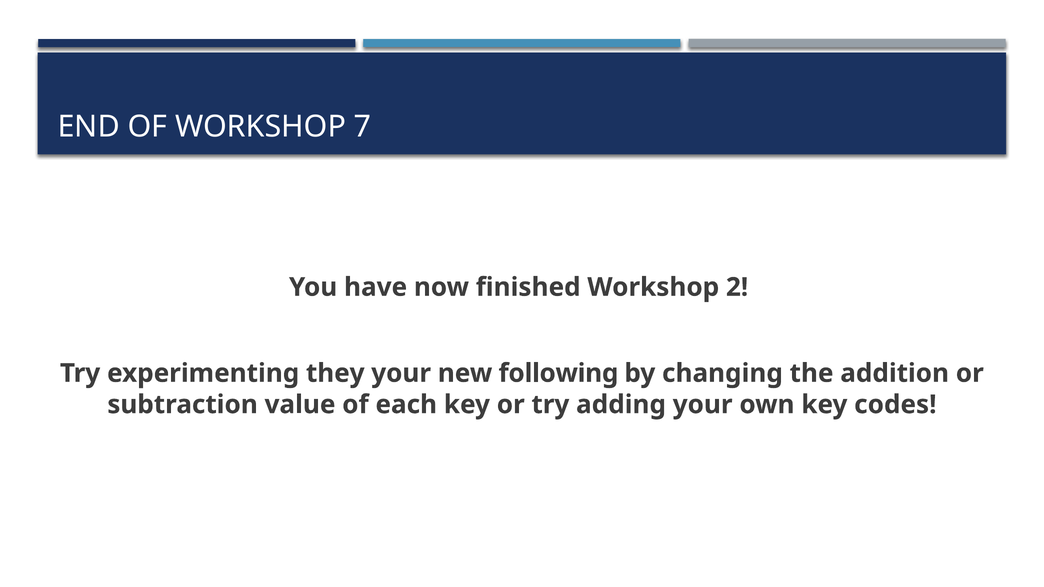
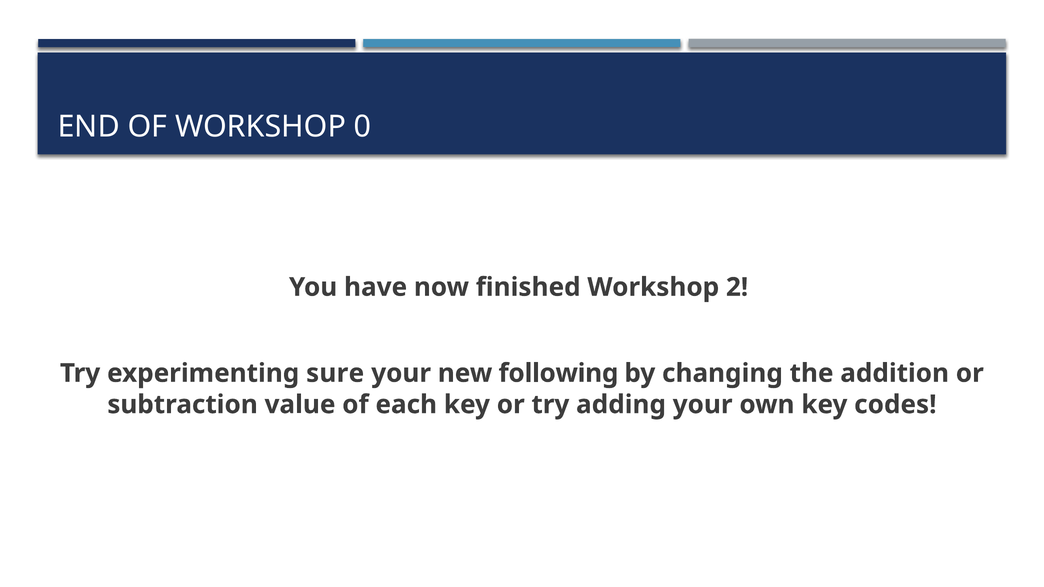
7: 7 -> 0 (363, 127)
they: they -> sure (335, 373)
